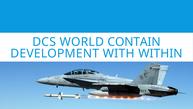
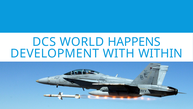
CONTAIN: CONTAIN -> HAPPENS (134, 42)
